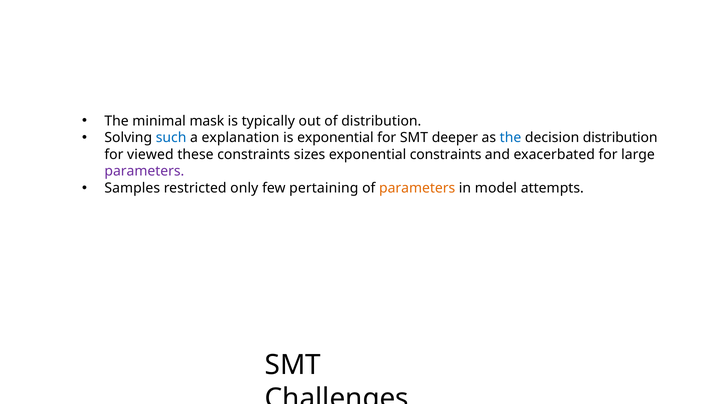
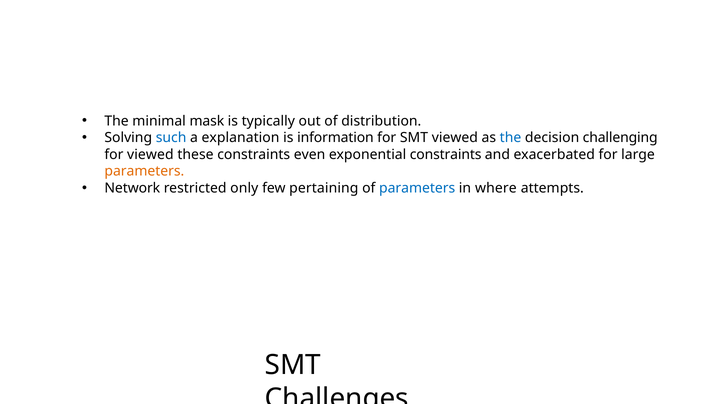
is exponential: exponential -> information (335, 138)
SMT deeper: deeper -> viewed (455, 138)
decision distribution: distribution -> challenging (620, 138)
sizes: sizes -> even (310, 155)
parameters colour: purple -> orange (144, 171)
Samples: Samples -> Network (132, 188)
parameters colour: orange -> blue (417, 188)
model: model -> where (496, 188)
